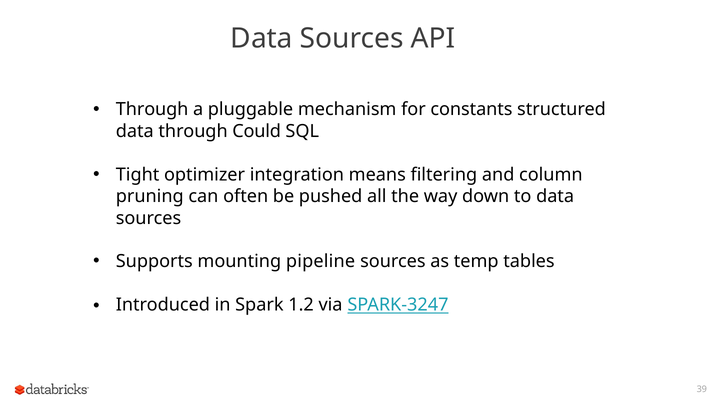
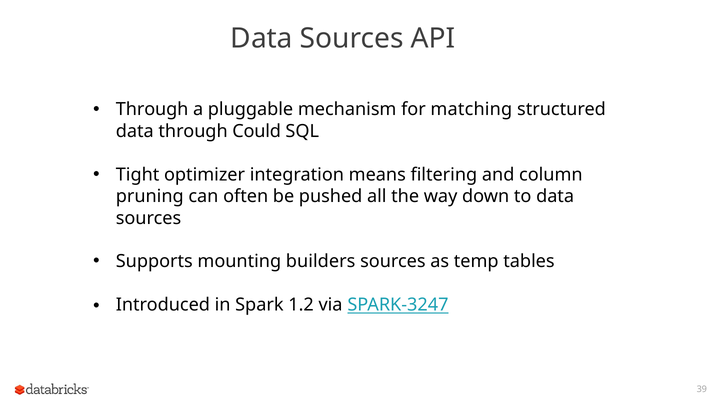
constants: constants -> matching (471, 110)
pipeline: pipeline -> builders (321, 262)
